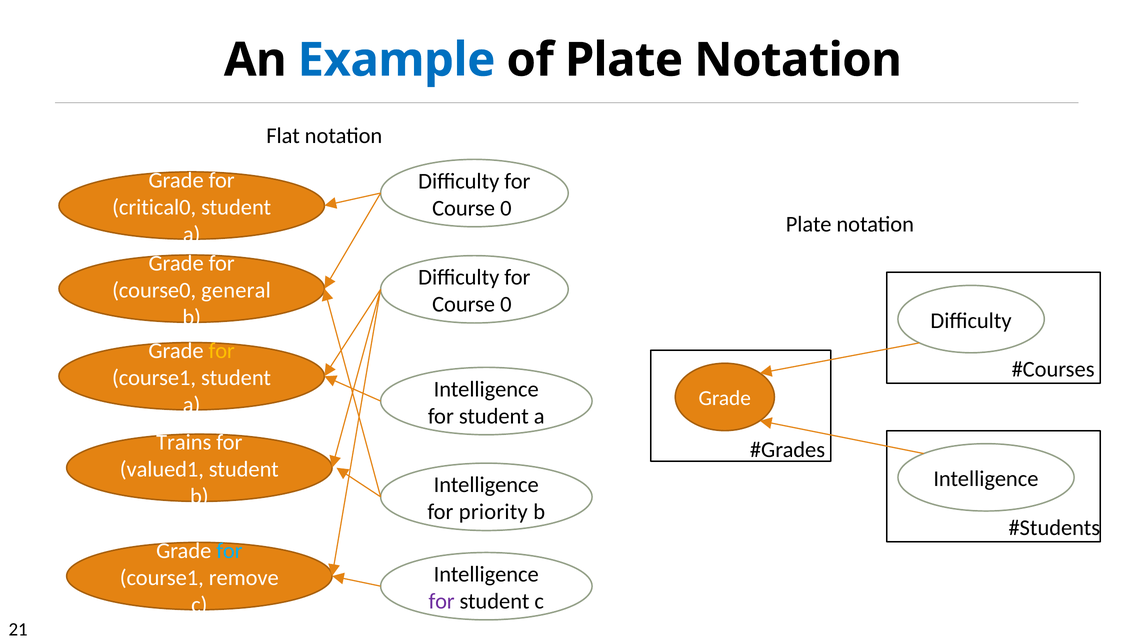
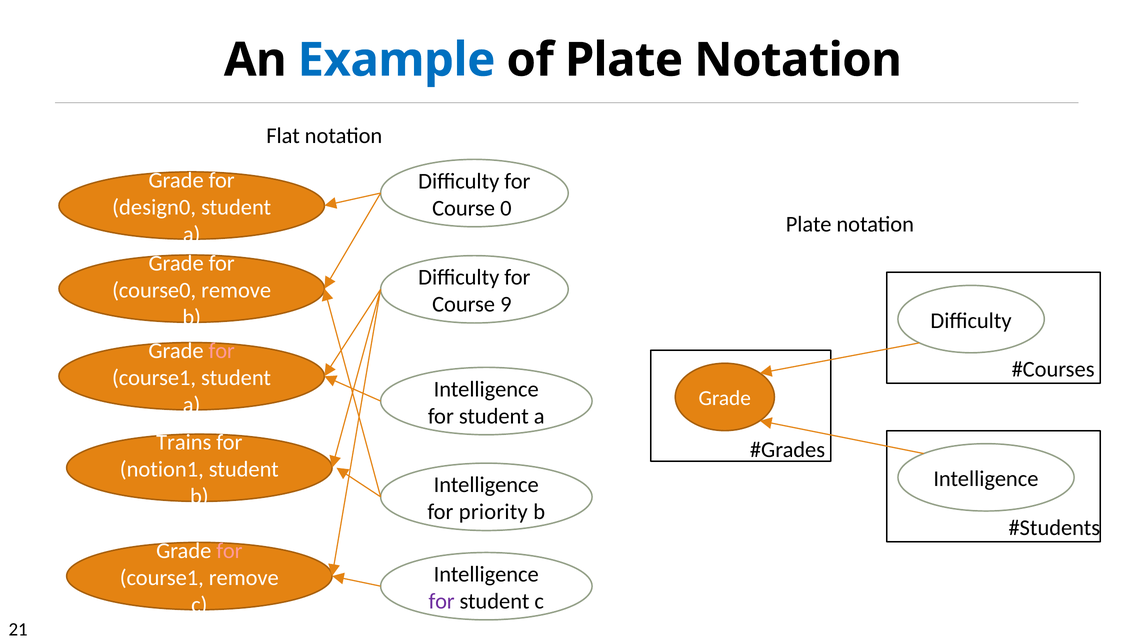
critical0: critical0 -> design0 (154, 207)
course0 general: general -> remove (236, 290)
0: 0 -> 9 (506, 304)
for colour: yellow -> pink (222, 350)
valued1: valued1 -> notion1 (162, 469)
for colour: light blue -> pink (229, 550)
